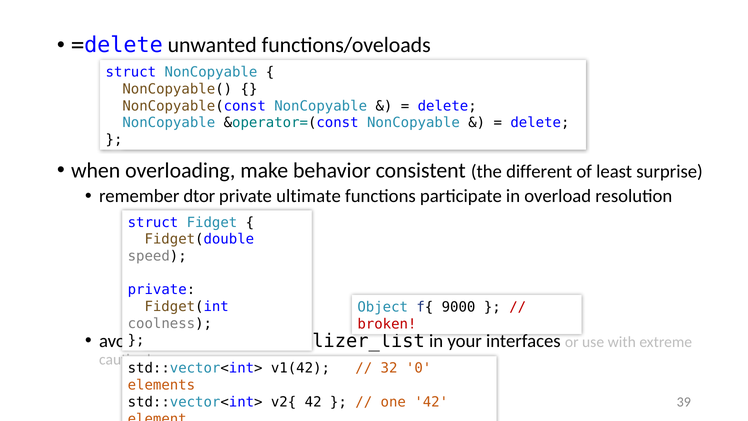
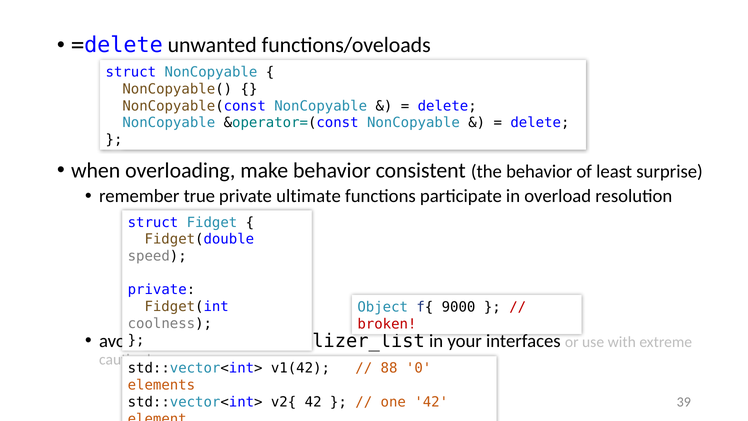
the different: different -> behavior (539, 171)
dtor: dtor -> true (199, 196)
32: 32 -> 88 (389, 368)
